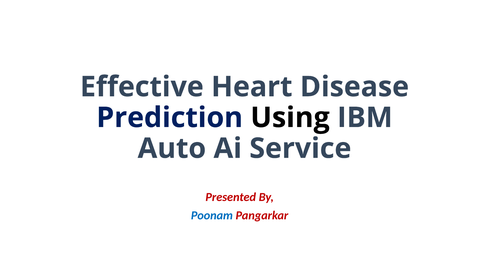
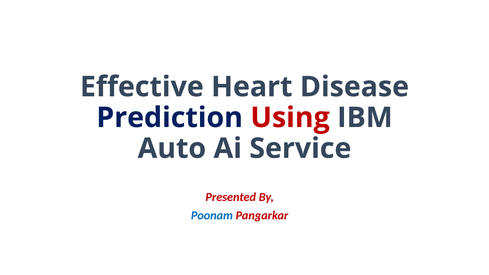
Using colour: black -> red (290, 118)
